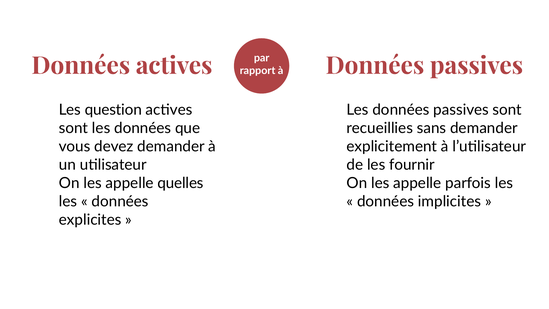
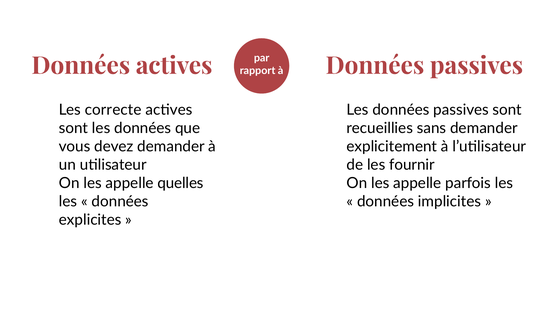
question: question -> correcte (113, 110)
